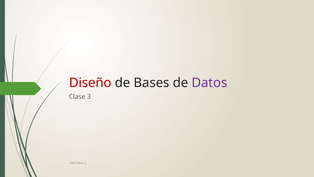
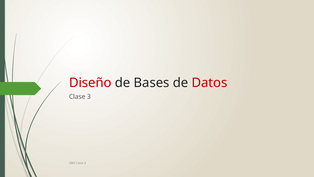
Datos colour: purple -> red (209, 83)
